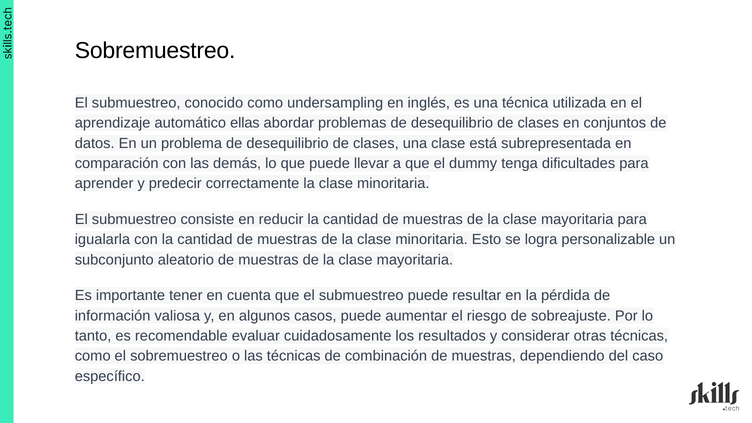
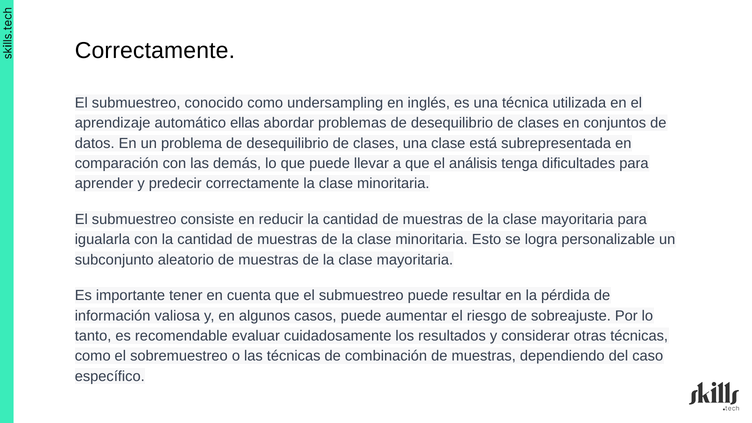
Sobremuestreo: Sobremuestreo -> Correctamente (155, 51)
dummy: dummy -> análisis (473, 163)
